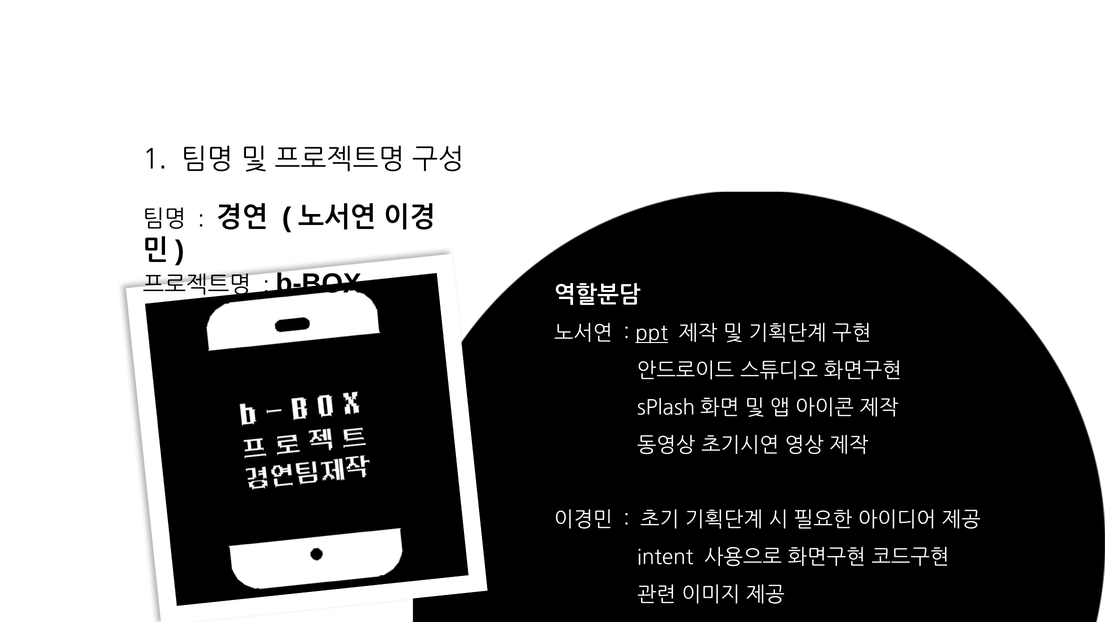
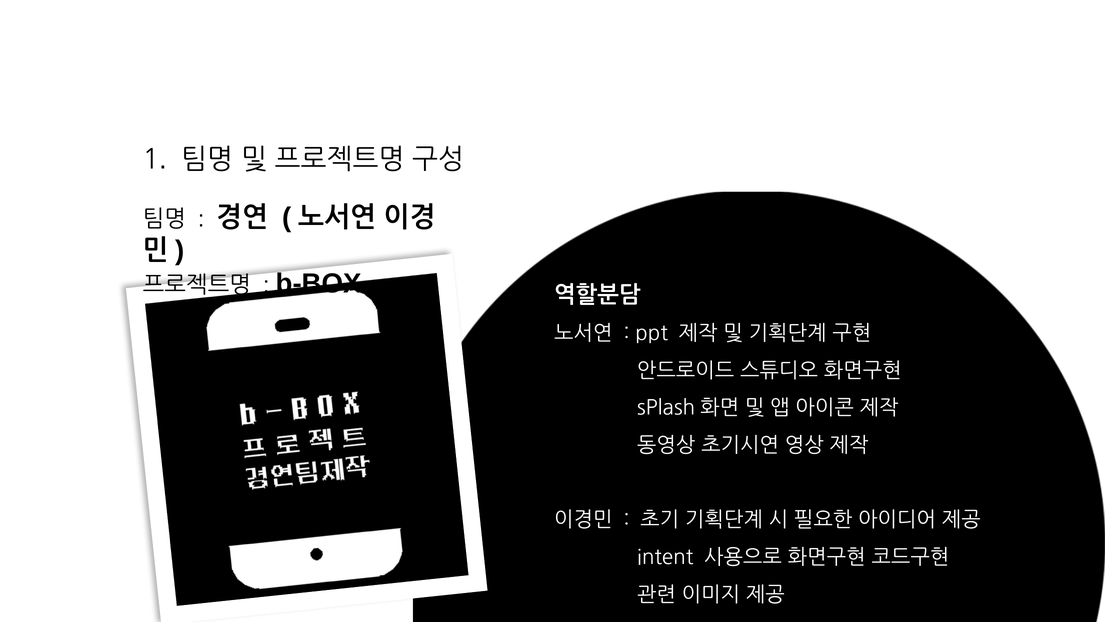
ppt underline: present -> none (652, 333)
